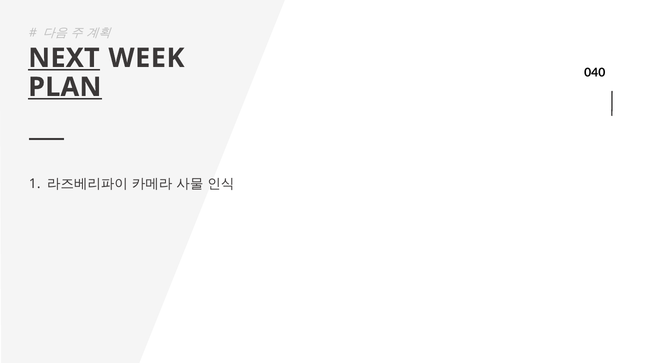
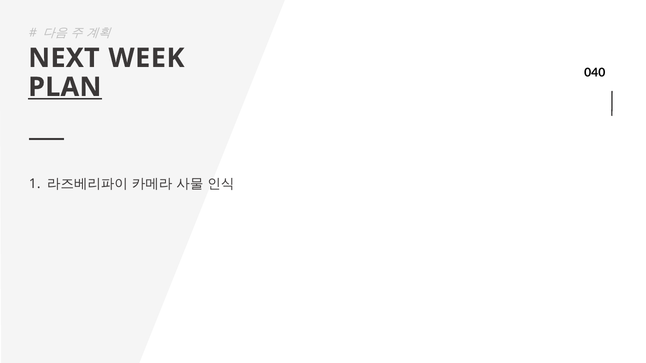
NEXT underline: present -> none (64, 58)
